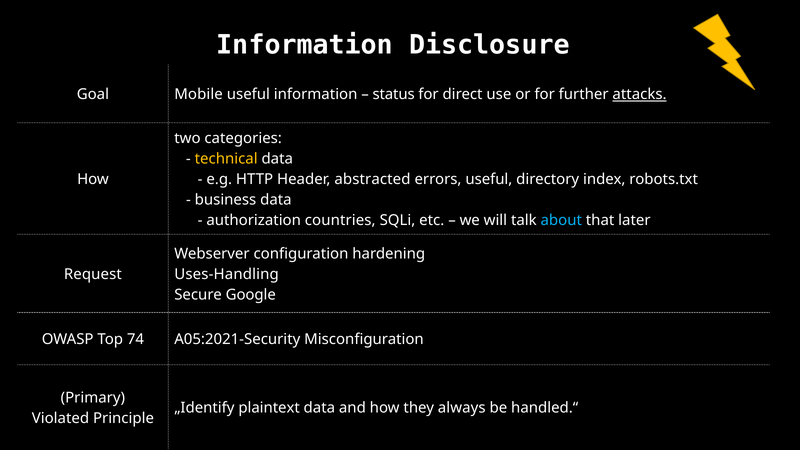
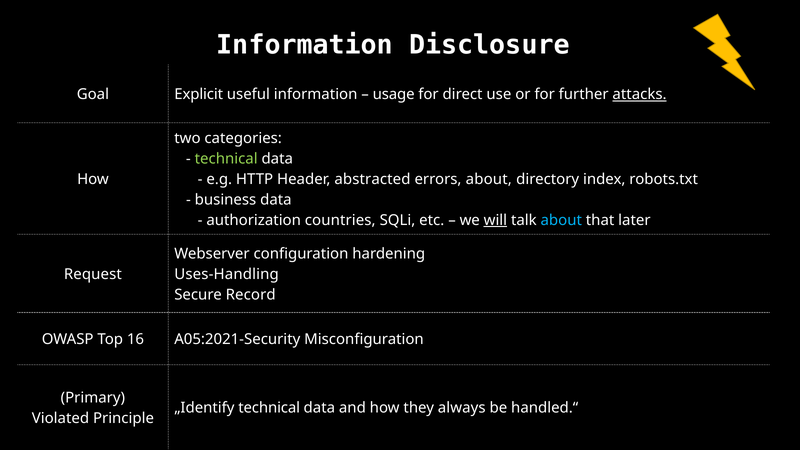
Mobile: Mobile -> Explicit (199, 95)
status: status -> usage (394, 95)
technical colour: yellow -> light green (226, 159)
errors useful: useful -> about (489, 179)
will underline: none -> present (495, 220)
Google: Google -> Record (251, 295)
74: 74 -> 16 (136, 339)
„Identify plaintext: plaintext -> technical (269, 408)
